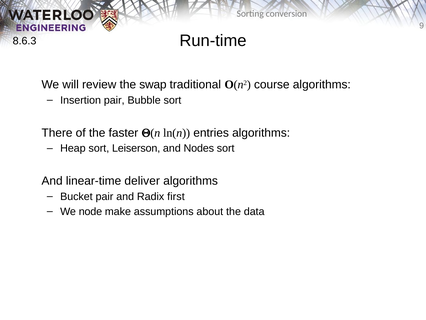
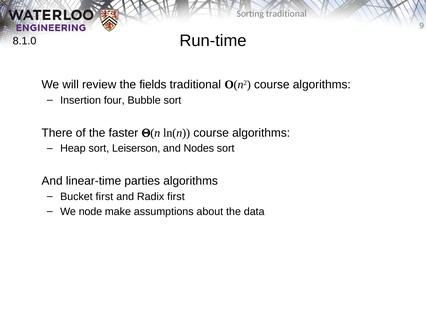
Sorting conversion: conversion -> traditional (286, 14)
8.6.3: 8.6.3 -> 8.1.0 (25, 41)
swap: swap -> fields (153, 85)
Insertion pair: pair -> four (114, 100)
ln(n entries: entries -> course (211, 133)
deliver: deliver -> parties (142, 181)
Bucket pair: pair -> first (104, 196)
